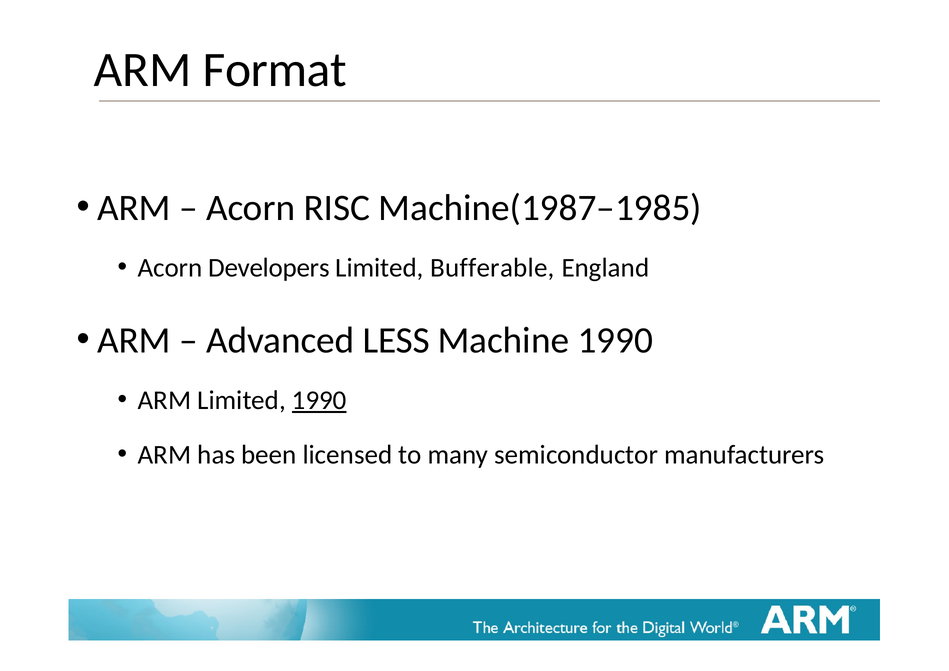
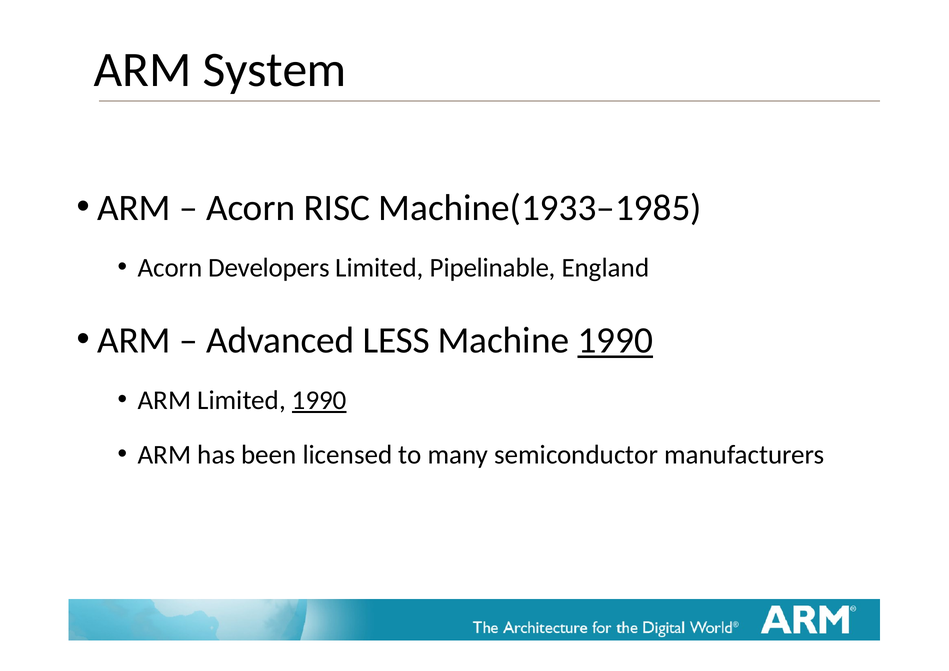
Format: Format -> System (275, 70)
Machine(1987–1985: Machine(1987–1985 -> Machine(1933–1985 (540, 208)
Bufferable: Bufferable -> Pipelinable (493, 268)
1990 underline: none -> present (615, 340)
